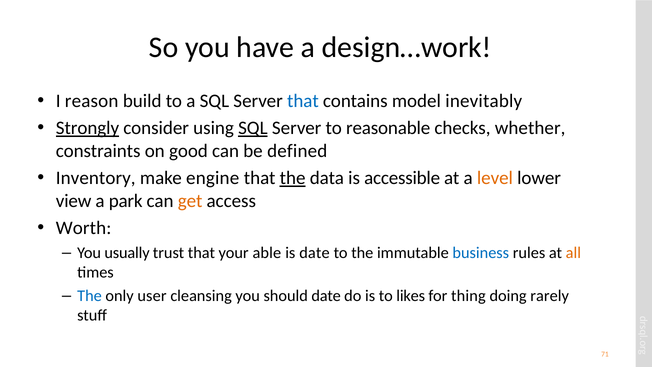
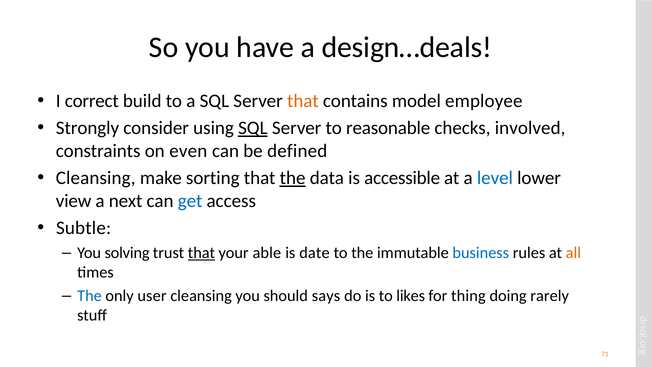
design…work: design…work -> design…deals (407, 47)
reason: reason -> correct (92, 101)
that colour: blue -> orange (303, 101)
inevitably: inevitably -> employee (484, 101)
Strongly underline: present -> none (87, 128)
whether: whether -> involved (530, 128)
good: good -> even (188, 151)
Inventory: Inventory -> Cleansing (96, 178)
engine: engine -> sorting (213, 178)
level colour: orange -> blue (495, 178)
park: park -> next (126, 201)
get colour: orange -> blue (190, 201)
Worth: Worth -> Subtle (84, 228)
usually: usually -> solving (127, 253)
that underline: none -> present (201, 253)
should date: date -> says (326, 296)
